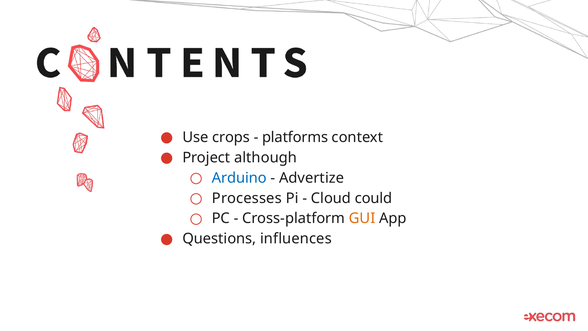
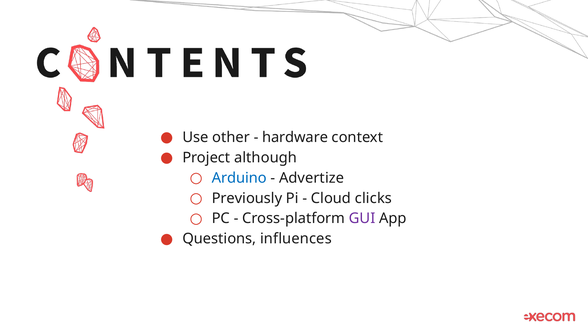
crops: crops -> other (231, 137)
platforms: platforms -> hardware (295, 137)
Processes: Processes -> Previously (247, 198)
could: could -> clicks (373, 198)
GUI colour: orange -> purple (362, 218)
